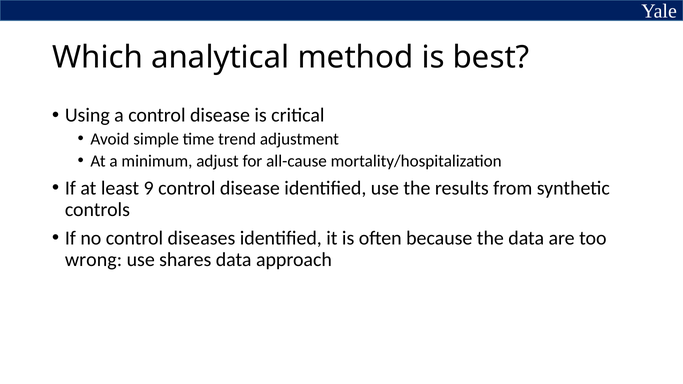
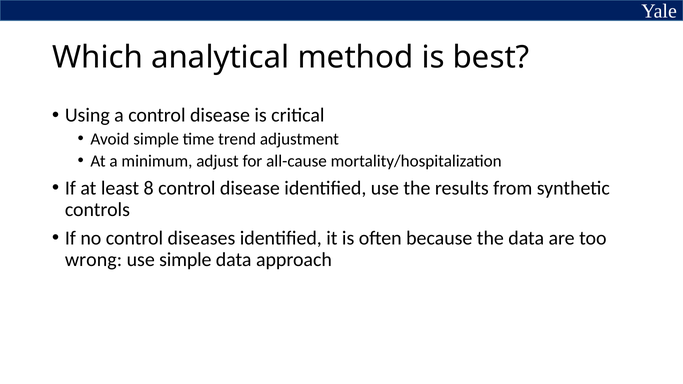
9: 9 -> 8 (149, 188)
use shares: shares -> simple (185, 260)
